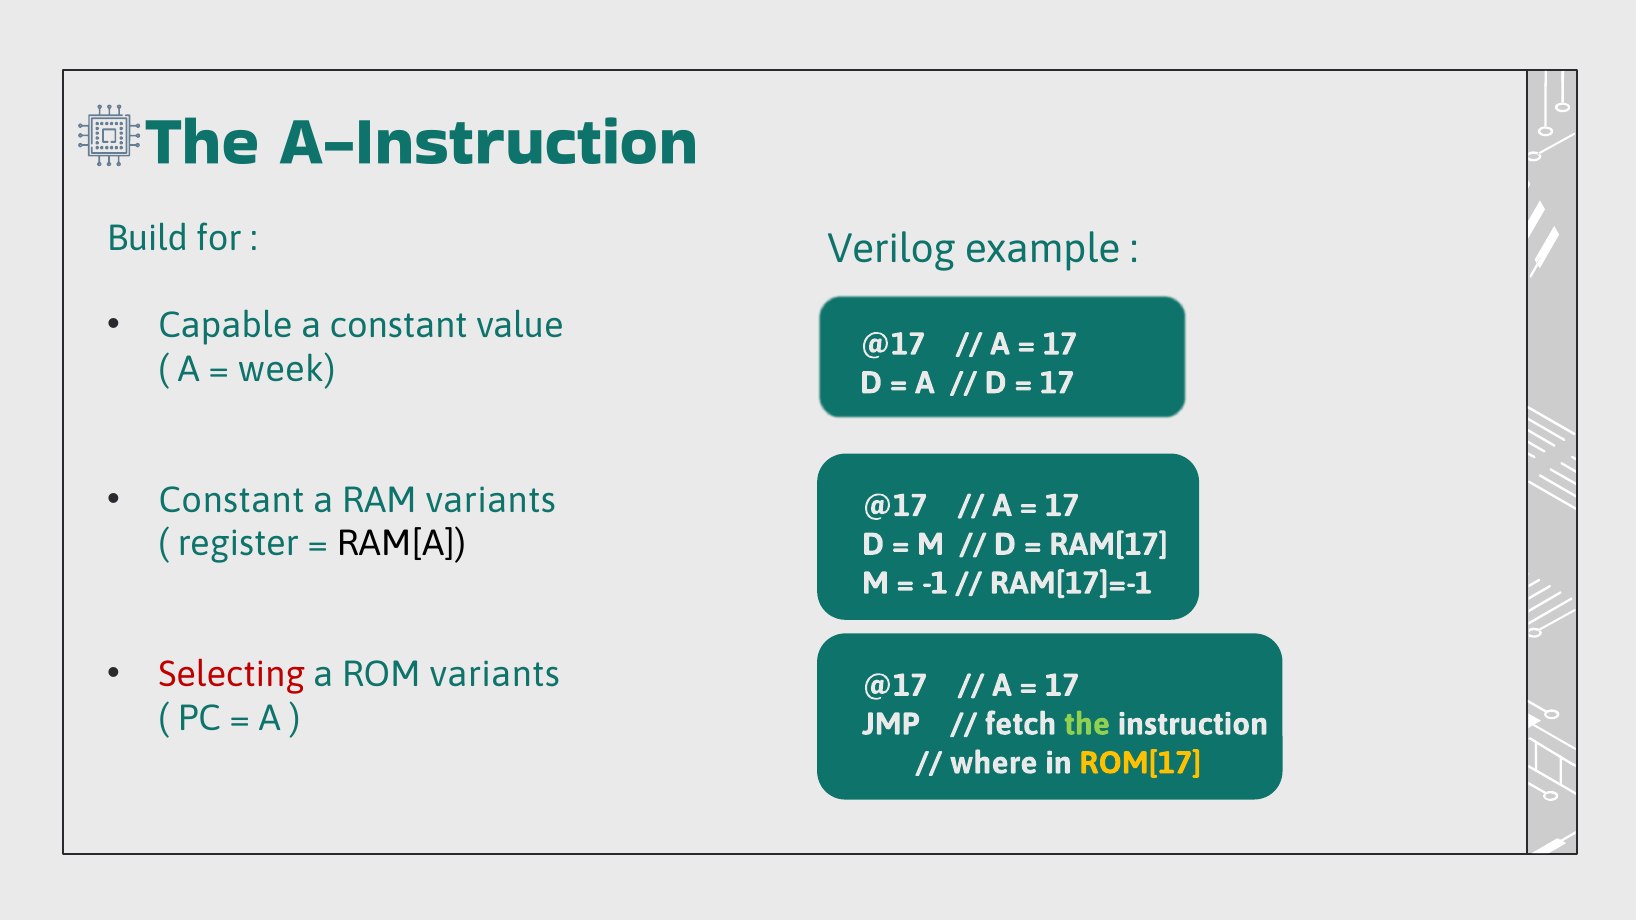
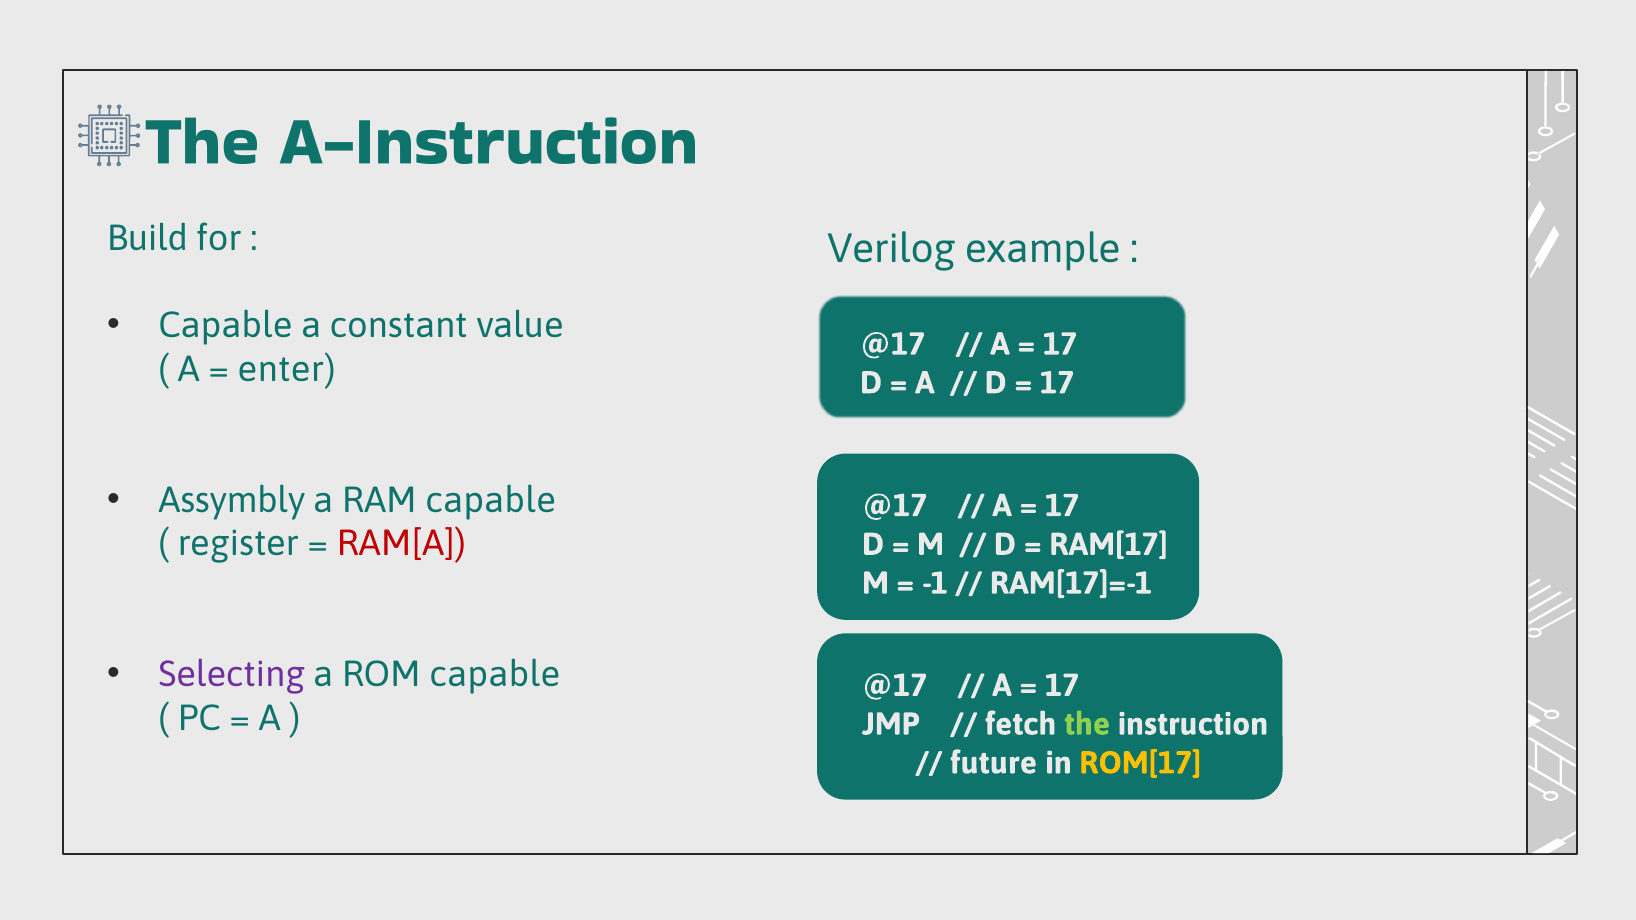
week: week -> enter (287, 370)
Constant: Constant -> Assymbly (232, 500)
RAM variants: variants -> capable (491, 500)
RAM[A colour: black -> red (401, 544)
Selecting colour: red -> purple (232, 675)
ROM variants: variants -> capable (495, 675)
where: where -> future (993, 763)
